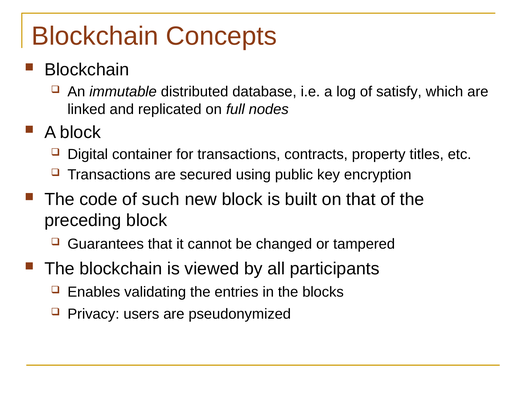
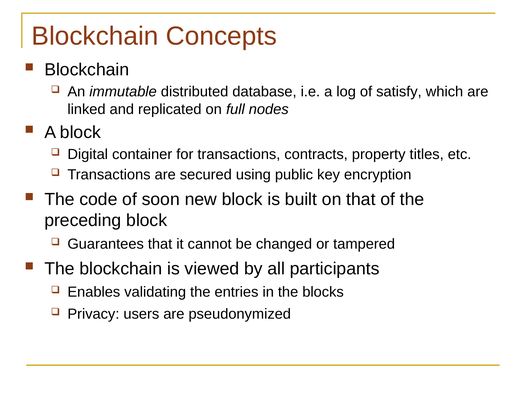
such: such -> soon (161, 200)
